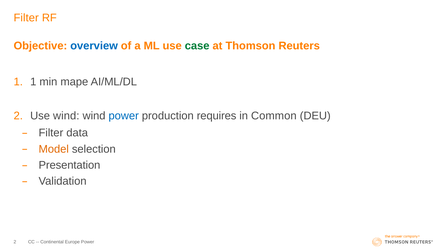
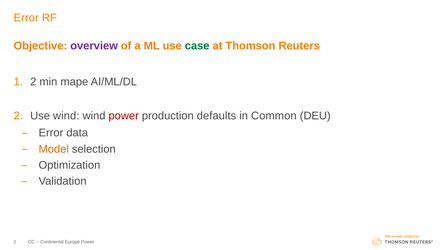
Filter: Filter -> Error (26, 18)
overview colour: blue -> purple (94, 46)
1: 1 -> 2 (33, 82)
power colour: blue -> red (124, 116)
requires: requires -> defaults (216, 116)
Filter: Filter -> Error (51, 133)
Presentation: Presentation -> Optimization (69, 165)
